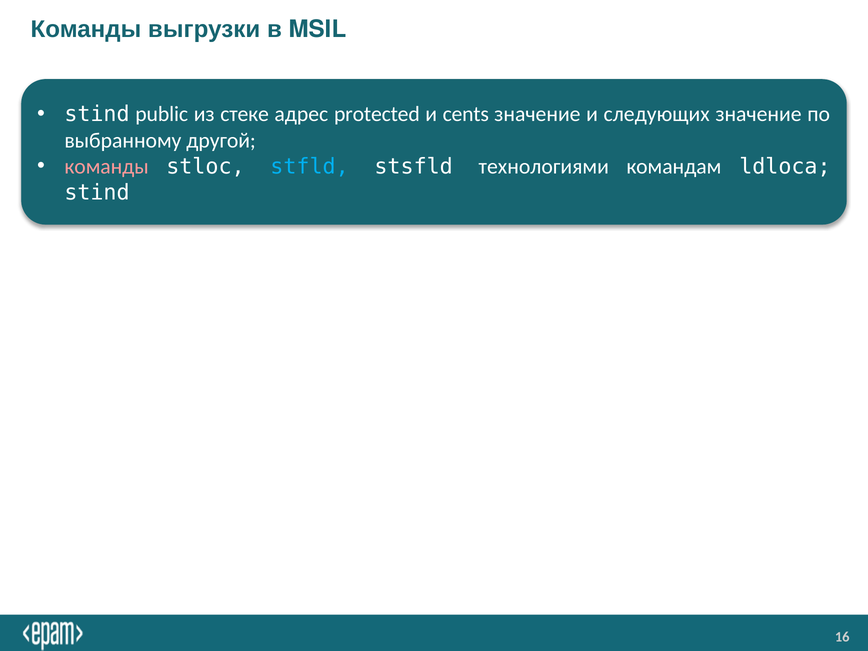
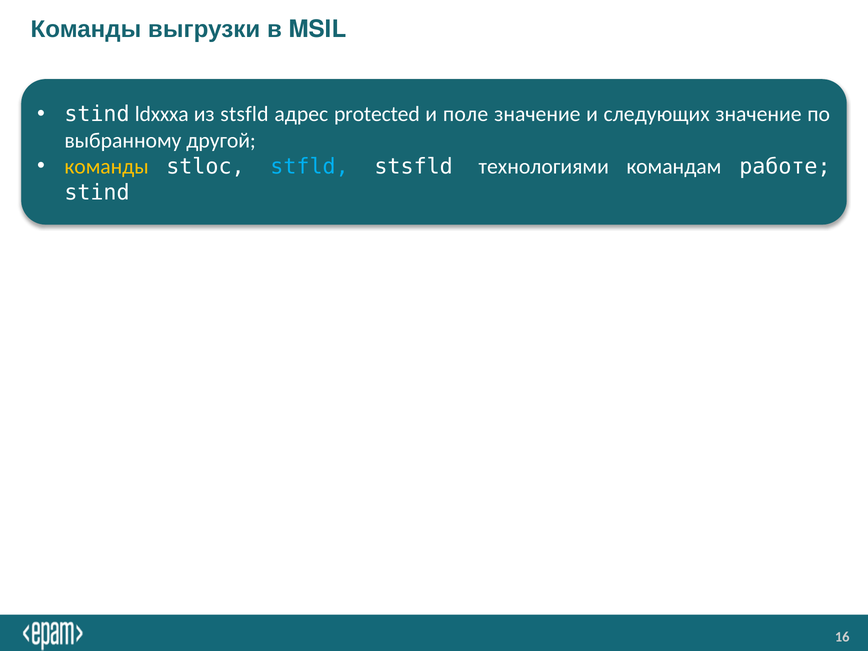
public: public -> ldxxxa (162, 114)
из стеке: стеке -> stsfld (244, 114)
cents: cents -> поле (466, 114)
команды colour: pink -> yellow (107, 166)
ldloca: ldloca -> работе (785, 166)
